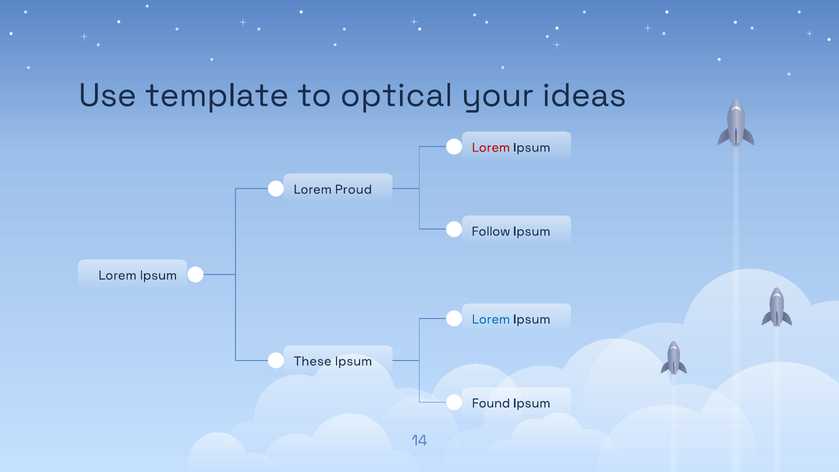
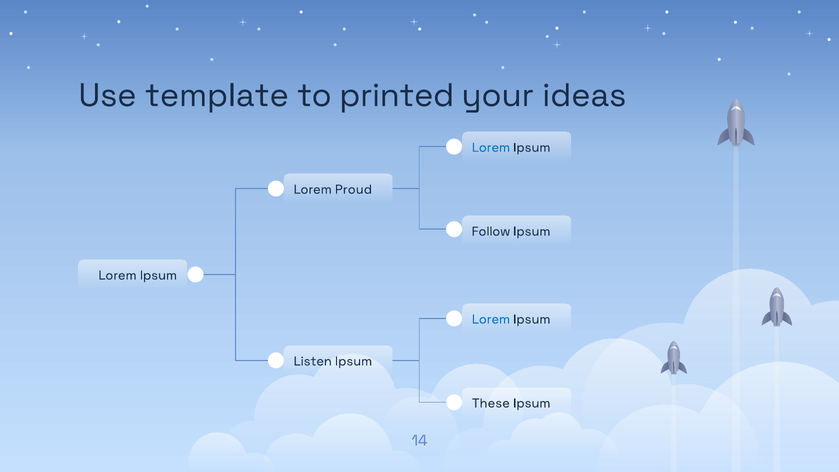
optical: optical -> printed (397, 95)
Lorem colour: red -> blue (491, 147)
These: These -> Listen (313, 361)
Found: Found -> These (491, 403)
